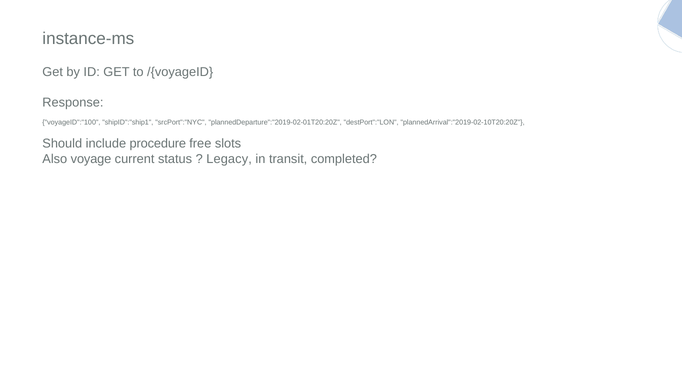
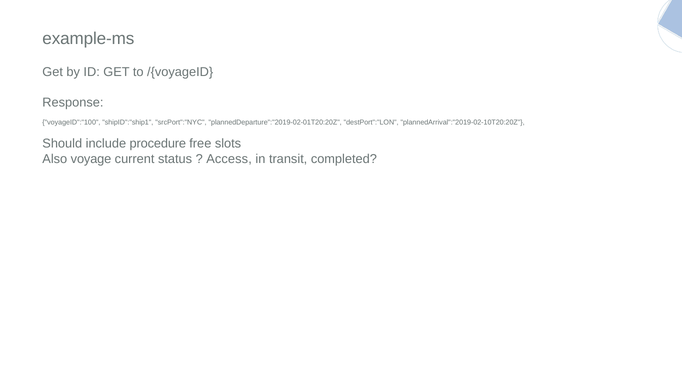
instance-ms: instance-ms -> example-ms (88, 39)
Legacy: Legacy -> Access (229, 159)
